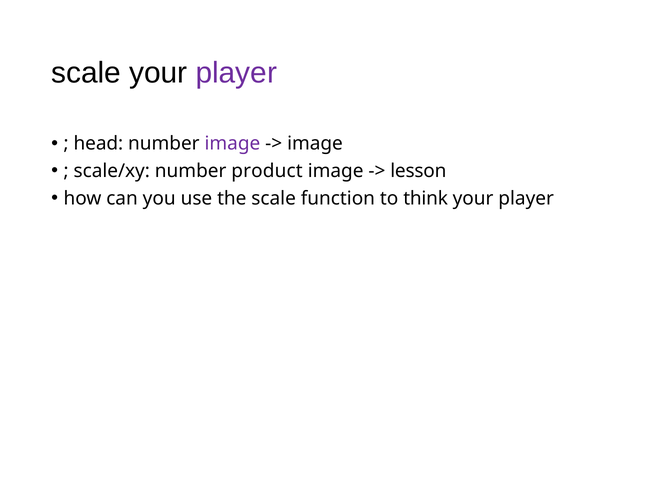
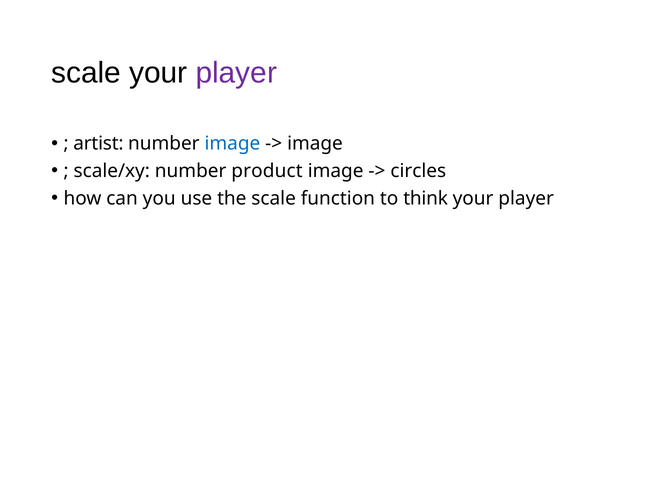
head: head -> artist (98, 144)
image colour: purple -> blue (232, 144)
lesson: lesson -> circles (418, 171)
